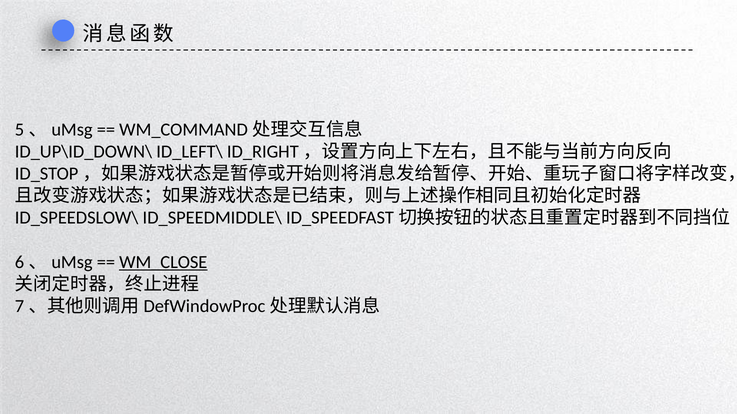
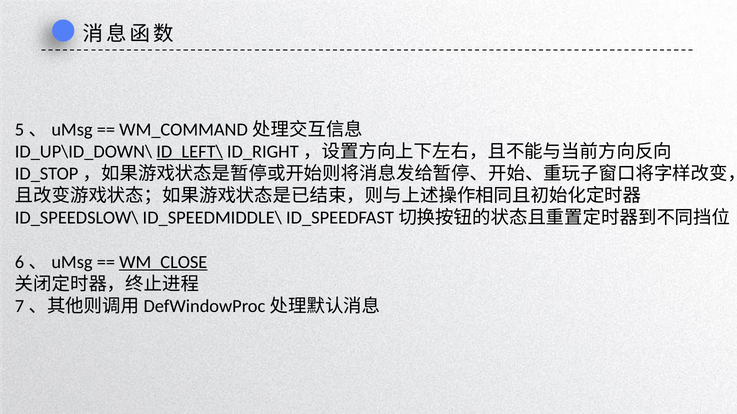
ID_LEFT\ underline: none -> present (190, 152)
